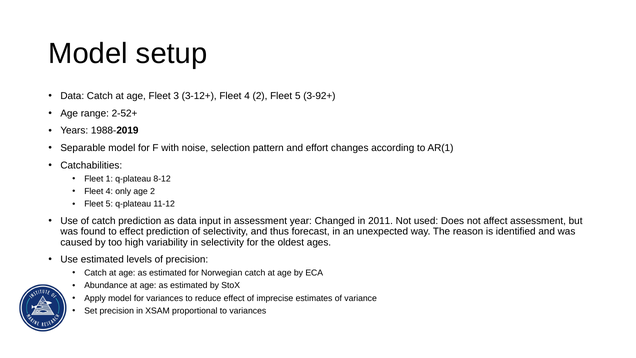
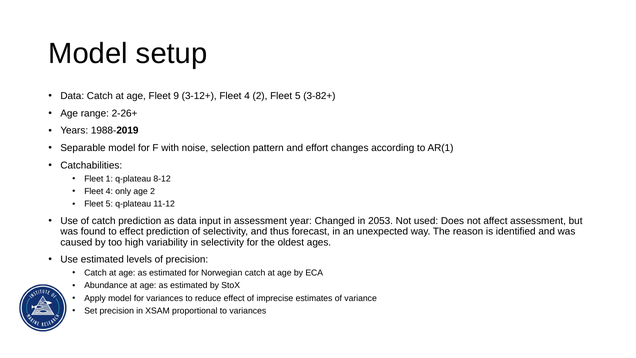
3: 3 -> 9 (176, 96)
3-92+: 3-92+ -> 3-82+ (319, 96)
2-52+: 2-52+ -> 2-26+ (125, 113)
2011: 2011 -> 2053 (381, 221)
